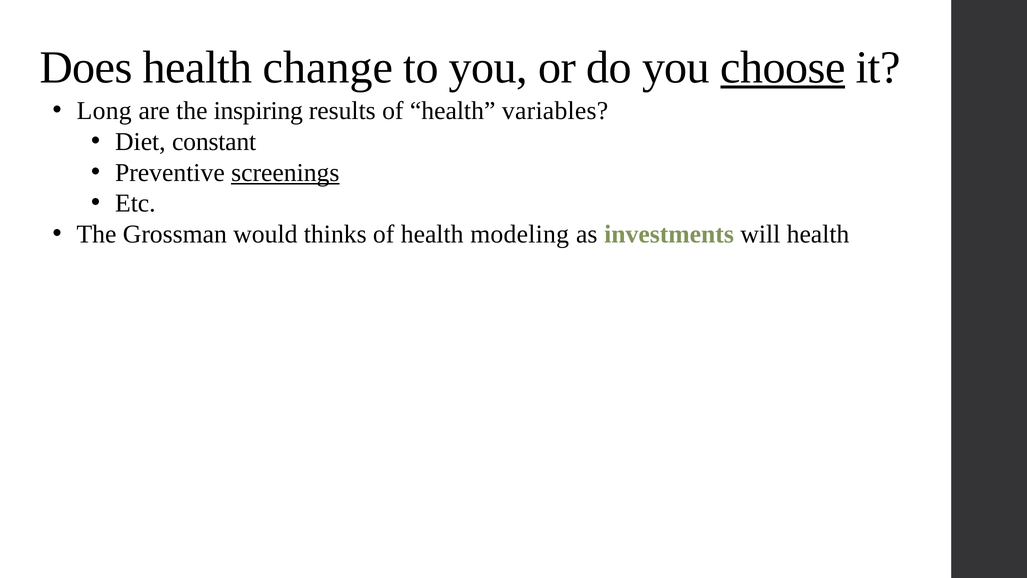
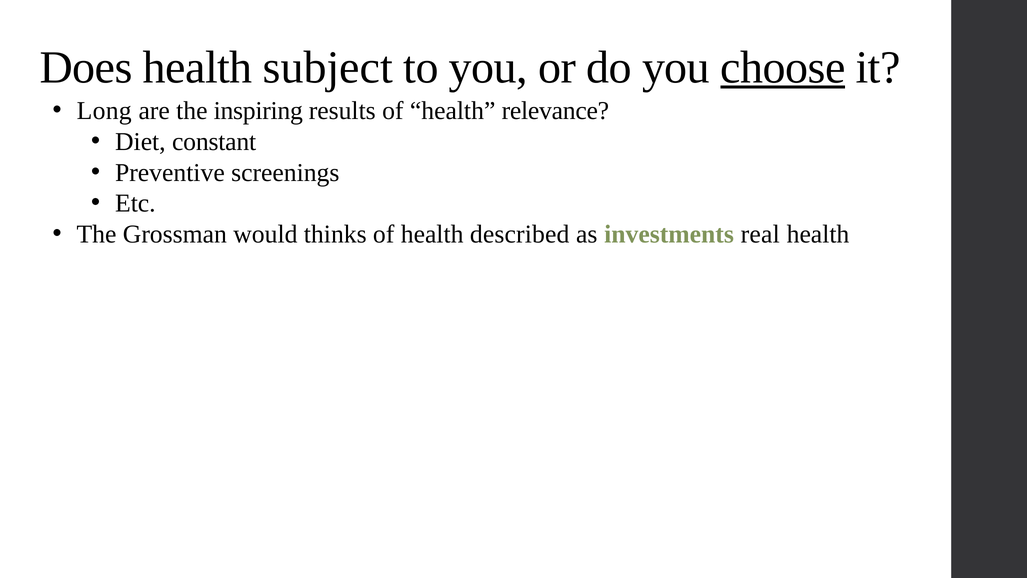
change: change -> subject (328, 67)
variables: variables -> relevance (555, 111)
screenings underline: present -> none (285, 172)
modeling: modeling -> described (520, 234)
will: will -> real (760, 234)
